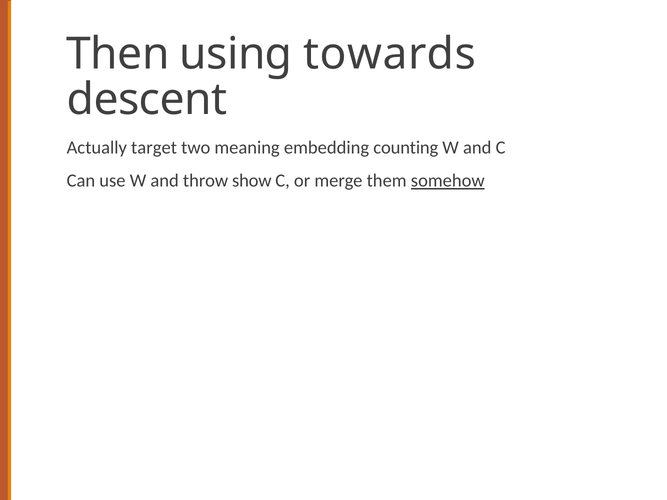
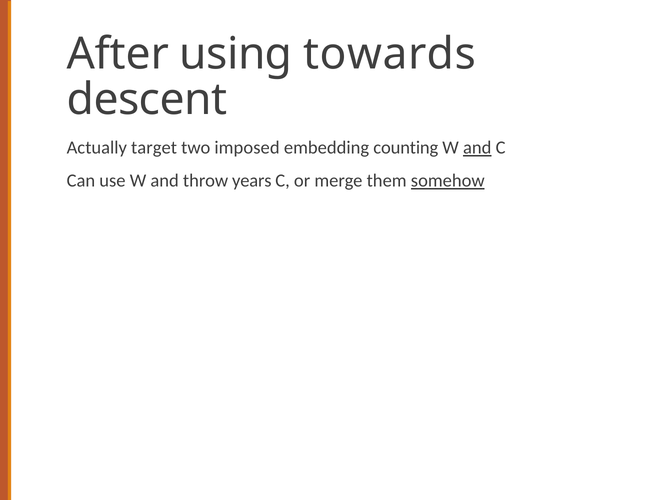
Then: Then -> After (118, 54)
meaning: meaning -> imposed (247, 148)
and underline: none -> present (477, 148)
show: show -> years (252, 181)
